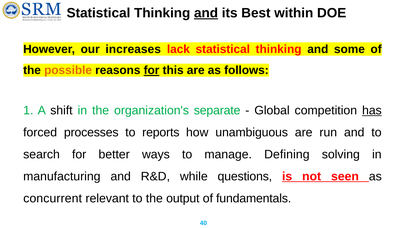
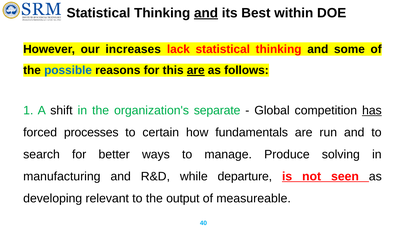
possible colour: orange -> blue (68, 70)
for underline: present -> none (152, 70)
are underline: none -> present (196, 70)
reports: reports -> certain (161, 132)
unambiguous: unambiguous -> fundamentals (252, 132)
Defining: Defining -> Produce (287, 154)
questions: questions -> departure (245, 176)
concurrent: concurrent -> developing (53, 198)
fundamentals: fundamentals -> measureable (254, 198)
